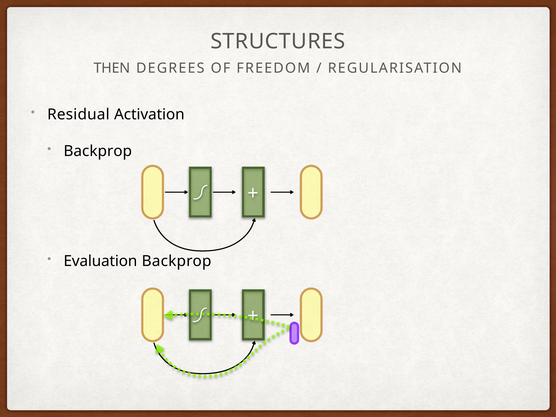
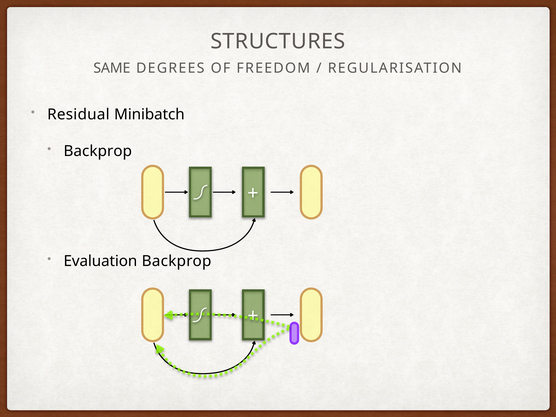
THEN: THEN -> SAME (112, 68)
Activation: Activation -> Minibatch (149, 114)
